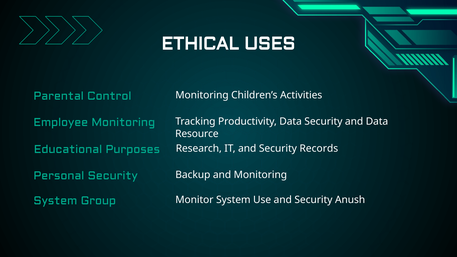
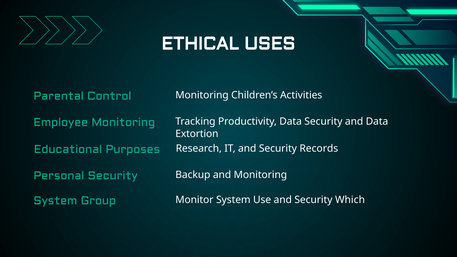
Resource: Resource -> Extortion (197, 134)
Anush: Anush -> Which (350, 200)
